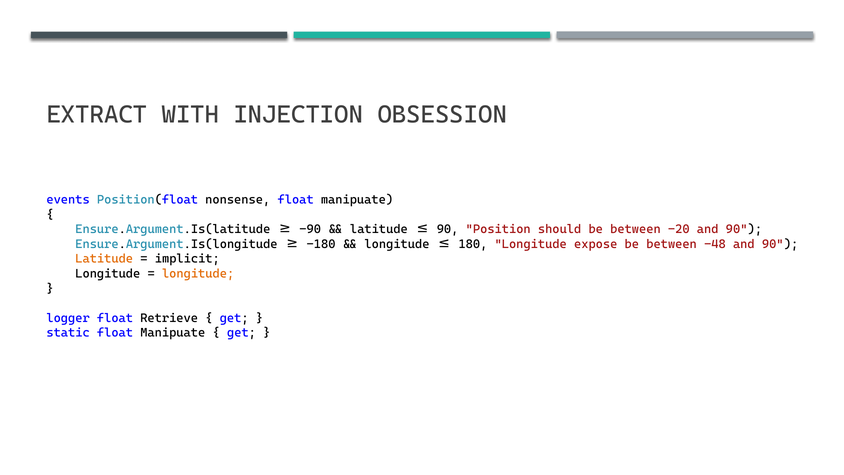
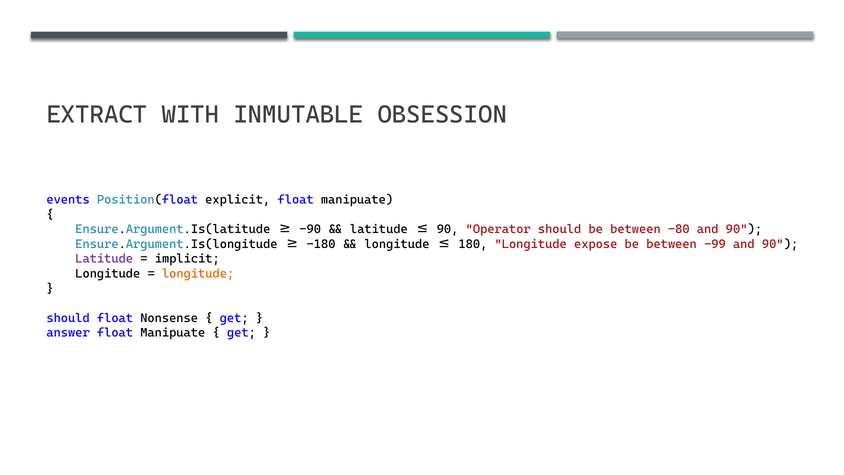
INJECTION: INJECTION -> INMUTABLE (298, 115)
nonsense: nonsense -> explicit (238, 200)
Position: Position -> Operator (498, 229)
-20: -20 -> -80 (679, 229)
-48: -48 -> -99 (715, 244)
Latitude colour: orange -> purple (104, 259)
logger: logger -> should (68, 318)
Retrieve: Retrieve -> Nonsense (169, 318)
static: static -> answer (68, 333)
